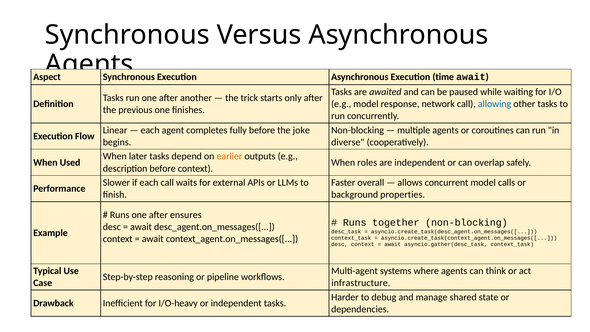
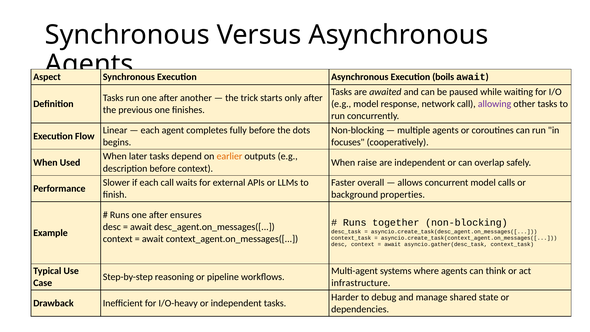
time: time -> boils (443, 77)
allowing colour: blue -> purple (495, 104)
joke: joke -> dots (301, 130)
diverse: diverse -> focuses (348, 142)
roles: roles -> raise (367, 162)
